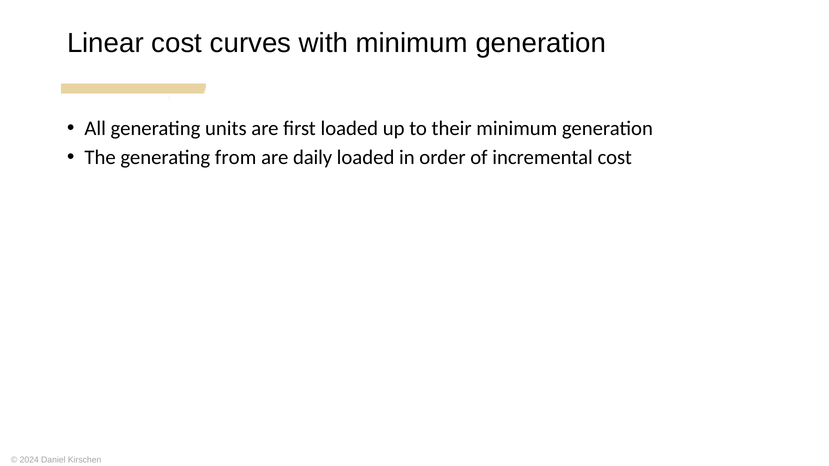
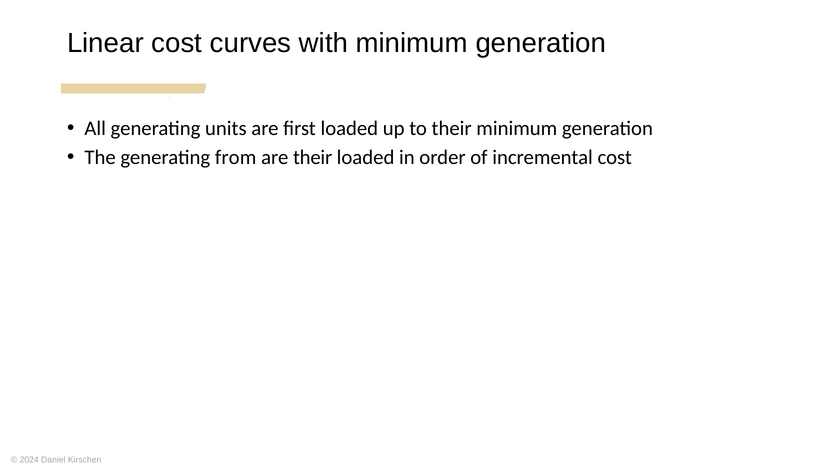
are daily: daily -> their (313, 158)
